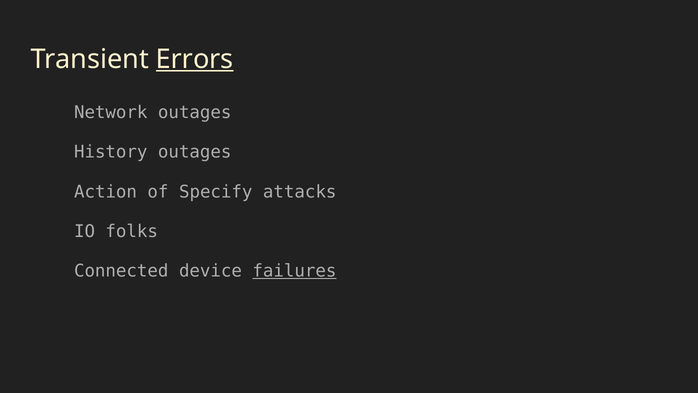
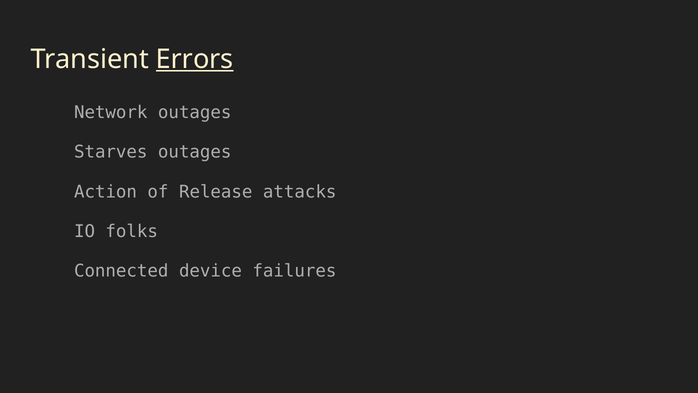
History: History -> Starves (111, 152)
Specify: Specify -> Release (216, 192)
failures underline: present -> none (294, 271)
